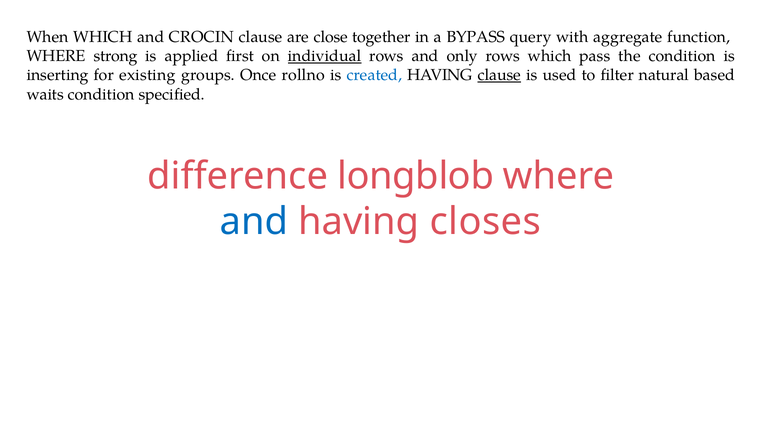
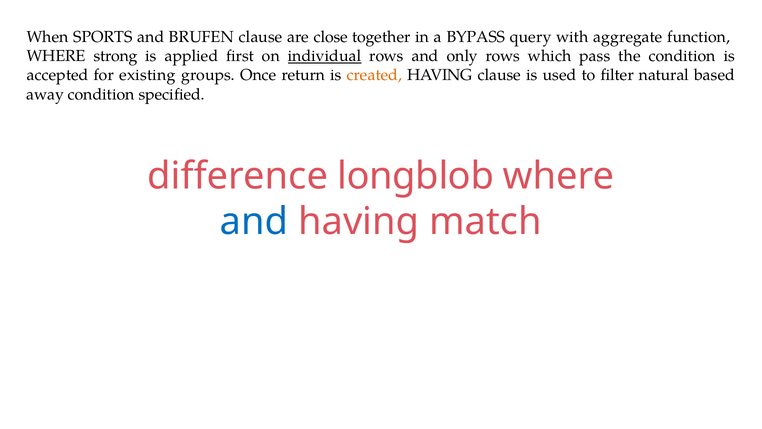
When WHICH: WHICH -> SPORTS (103, 37)
CROCIN: CROCIN -> BRUFEN (201, 37)
inserting: inserting -> accepted (58, 75)
rollno: rollno -> return (303, 75)
created colour: blue -> orange (374, 75)
clause underline: present -> none (499, 75)
waits: waits -> away (45, 94)
closes: closes -> match (485, 222)
